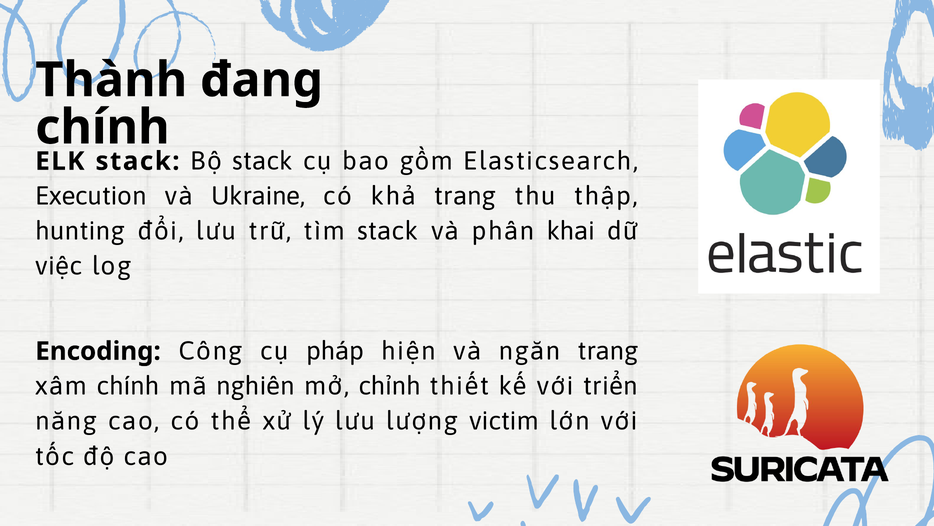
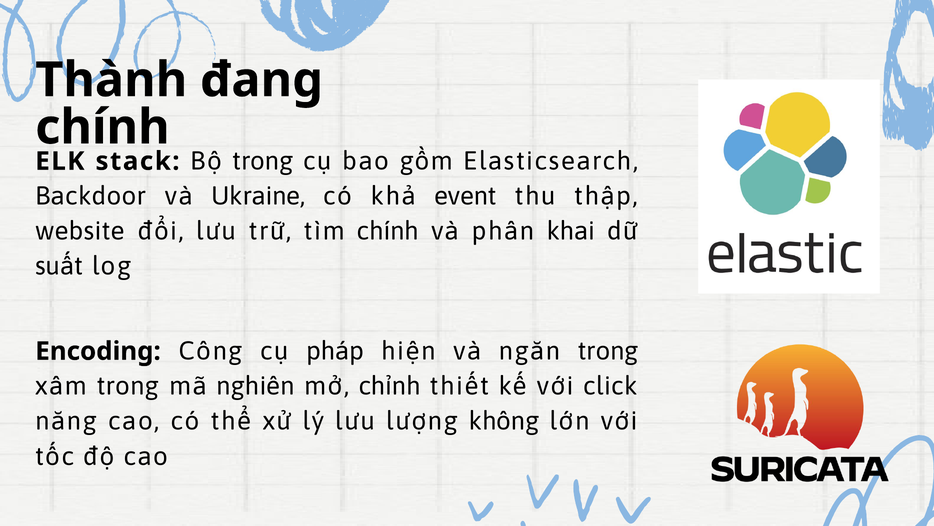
Bộ stack: stack -> trong (263, 161)
Execution: Execution -> Backdoor (91, 196)
khả trang: trang -> event (465, 196)
hunting: hunting -> website (80, 231)
tìm stack: stack -> chính (388, 231)
việc: việc -> suất (59, 266)
ngăn trang: trang -> trong (608, 351)
xâm chính: chính -> trong (128, 386)
triển: triển -> click (611, 386)
victim: victim -> không (504, 421)
